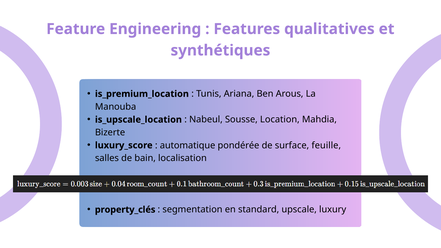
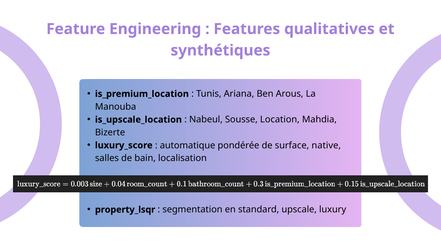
feuille: feuille -> native (326, 145)
property_clés: property_clés -> property_lsqr (125, 210)
